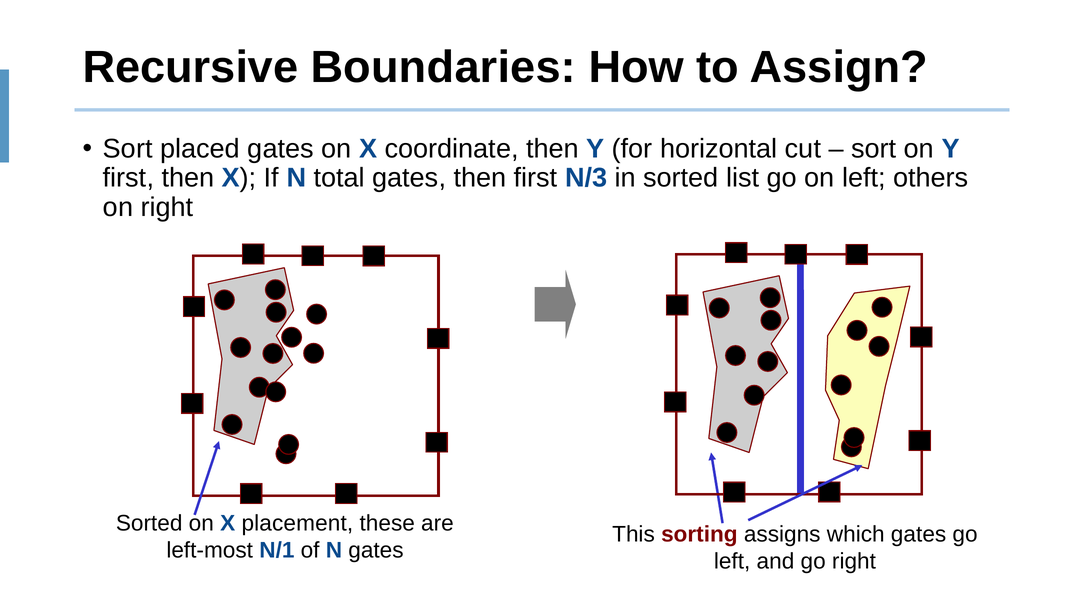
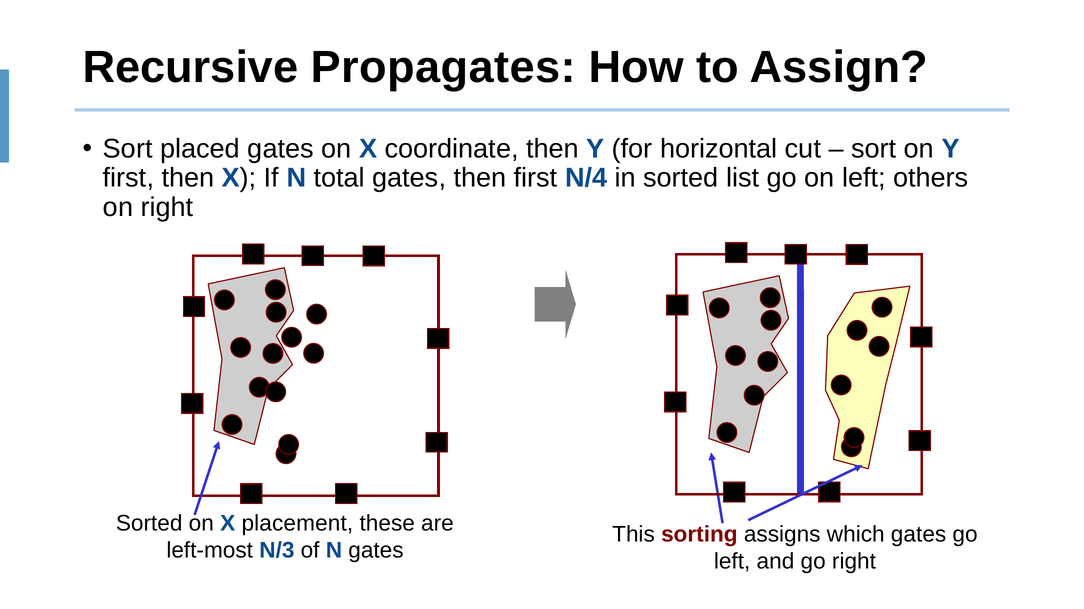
Boundaries: Boundaries -> Propagates (443, 68)
N/3: N/3 -> N/4 (586, 178)
N/1: N/1 -> N/3 (277, 551)
